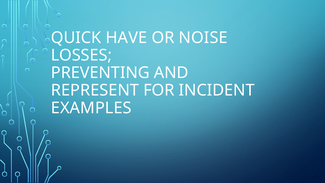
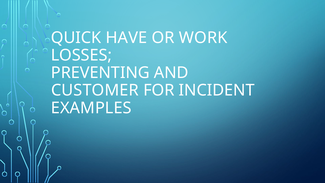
NOISE: NOISE -> WORK (203, 38)
REPRESENT: REPRESENT -> CUSTOMER (95, 90)
